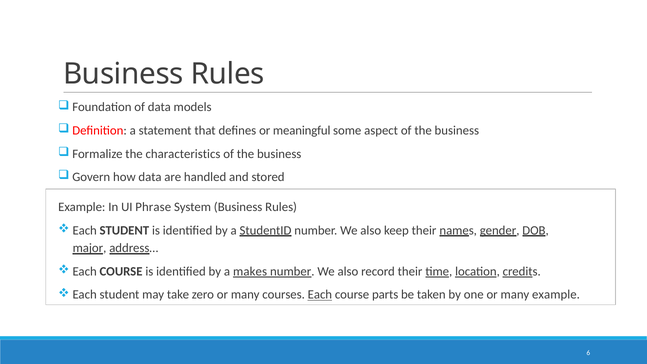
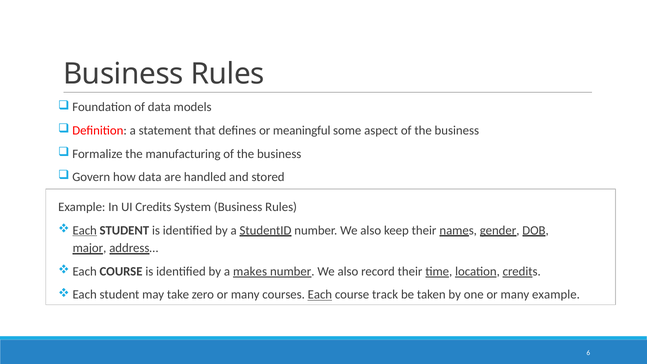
characteristics: characteristics -> manufacturing (183, 154)
UI Phrase: Phrase -> Credits (153, 207)
Each underline: none -> present (85, 230)
parts: parts -> track (385, 295)
